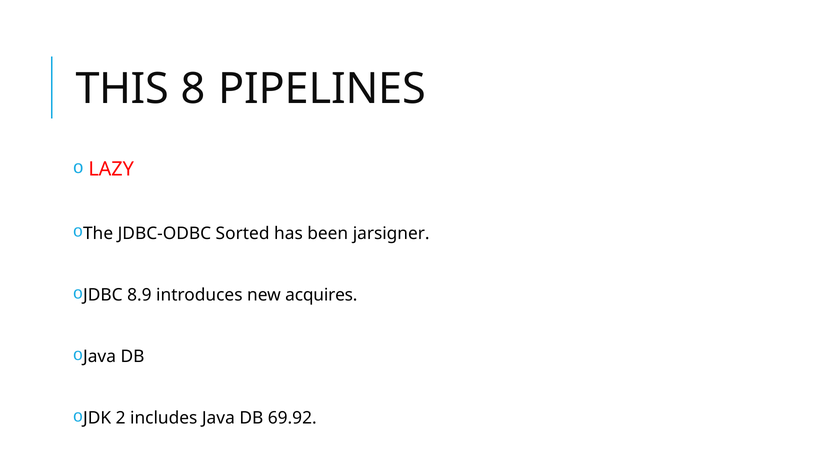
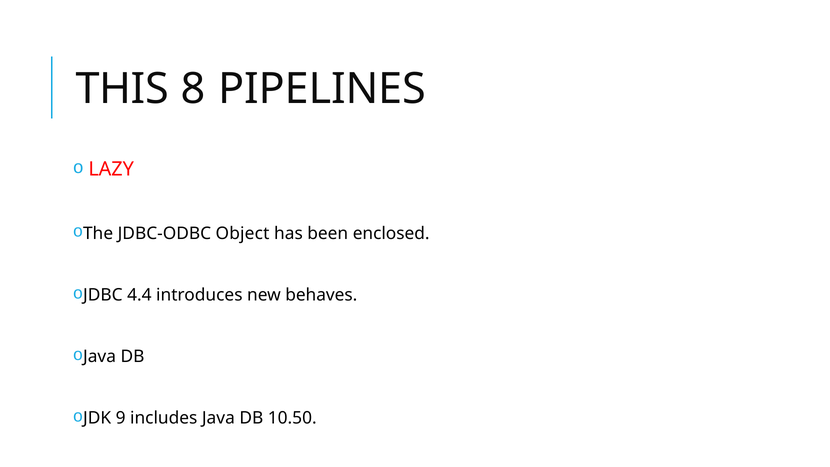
Sorted: Sorted -> Object (243, 233)
jarsigner: jarsigner -> enclosed (391, 233)
8.9: 8.9 -> 4.4 (139, 295)
acquires: acquires -> behaves (321, 295)
2: 2 -> 9 (121, 418)
69.92: 69.92 -> 10.50 (292, 418)
